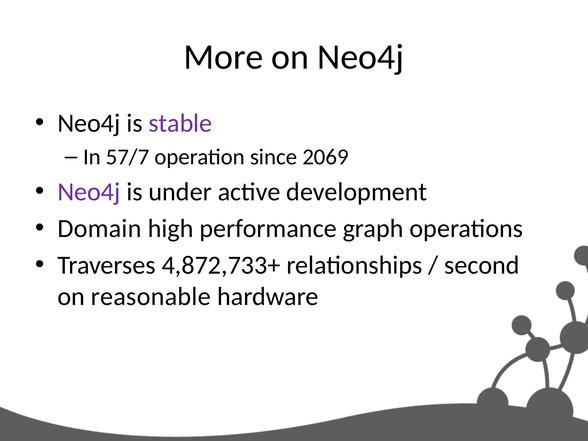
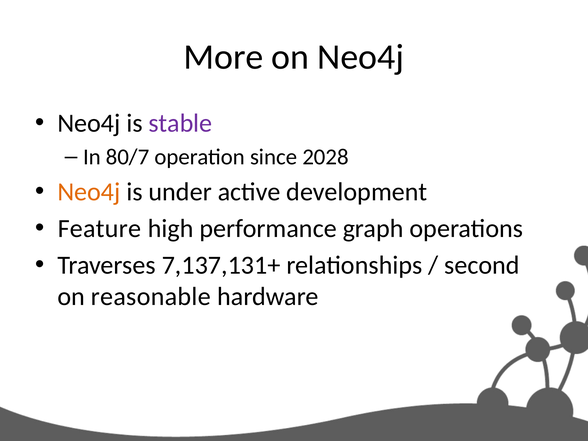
57/7: 57/7 -> 80/7 (128, 157)
2069: 2069 -> 2028 (326, 157)
Neo4j colour: purple -> orange (89, 192)
Domain: Domain -> Feature (99, 229)
4,872,733+: 4,872,733+ -> 7,137,131+ (221, 265)
